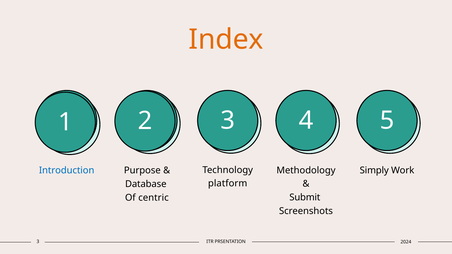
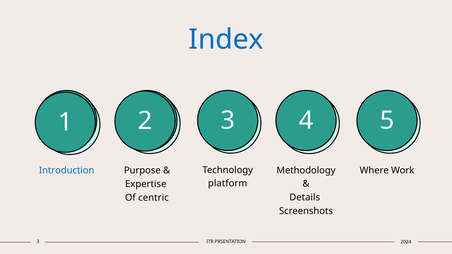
Index colour: orange -> blue (226, 40)
Simply: Simply -> Where (374, 170)
Database: Database -> Expertise (146, 184)
Submit: Submit -> Details (305, 198)
